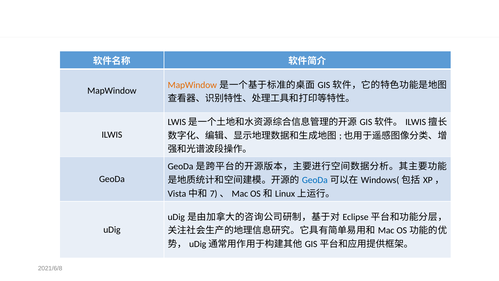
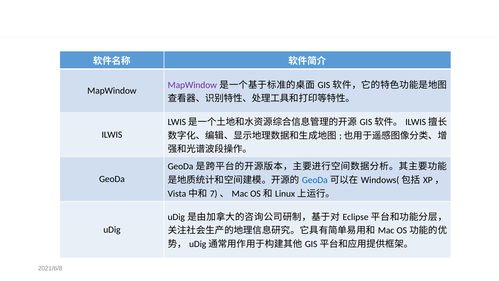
MapWindow colour: orange -> purple (192, 85)
